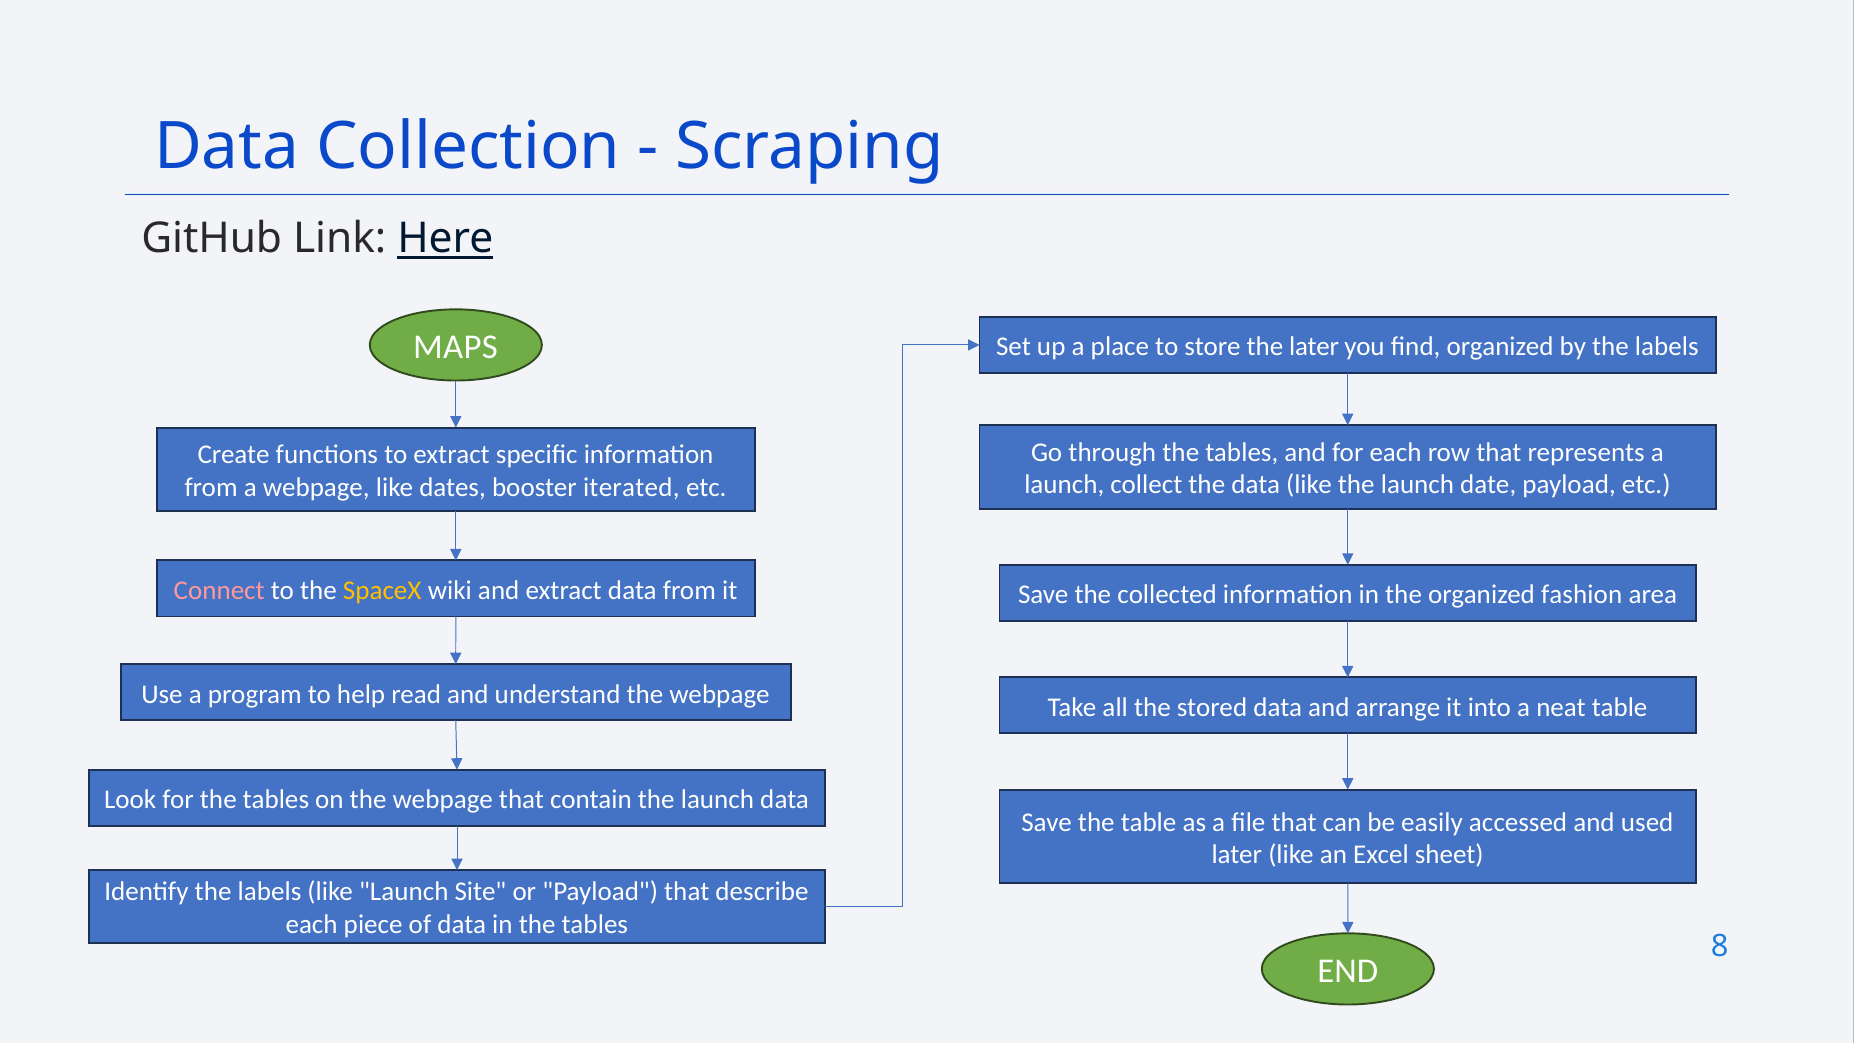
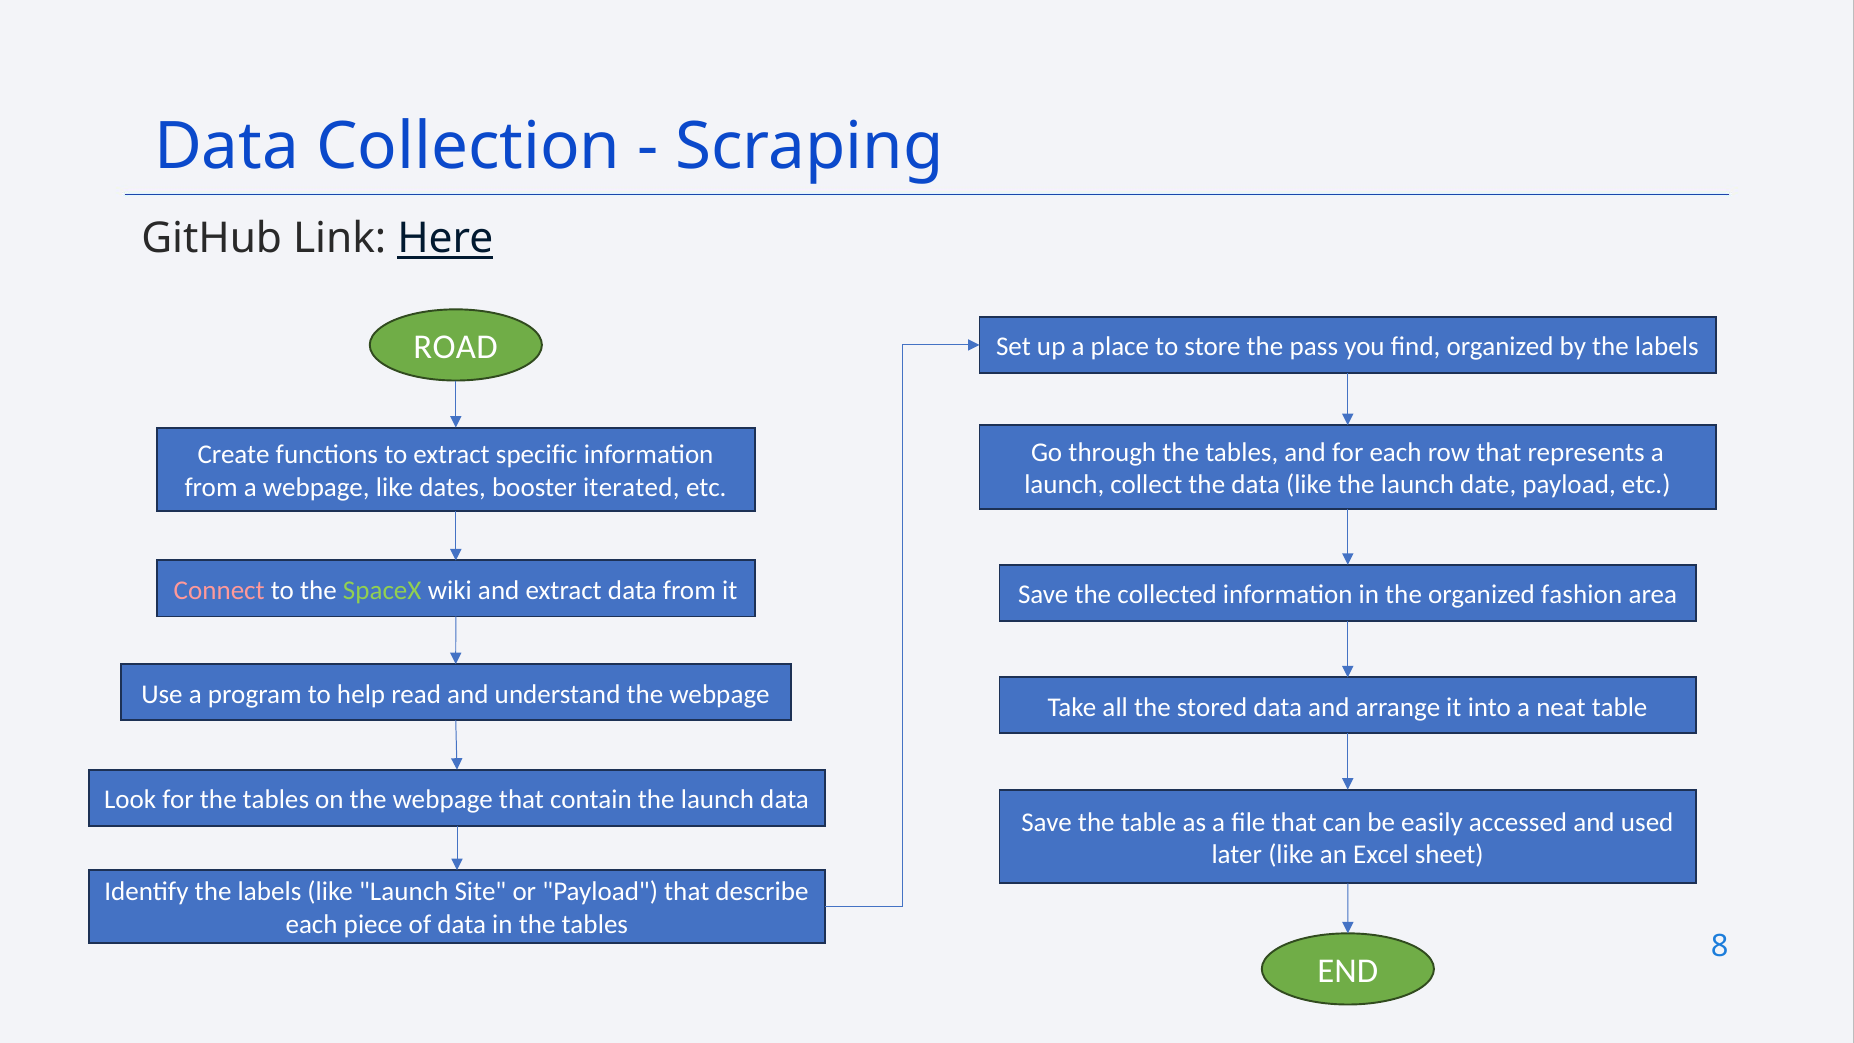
MAPS: MAPS -> ROAD (456, 347)
the later: later -> pass (1314, 347)
SpaceX colour: yellow -> light green (382, 590)
